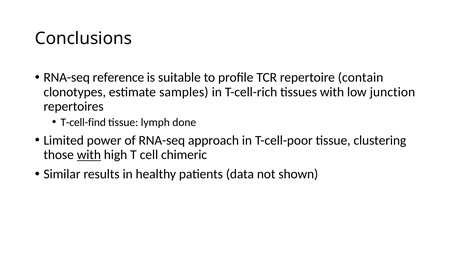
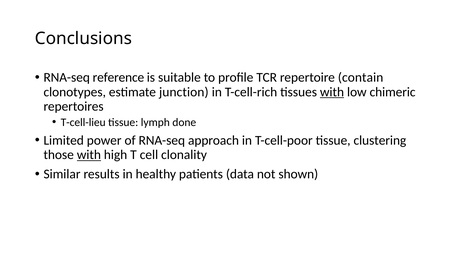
samples: samples -> junction (184, 92)
with underline: none -> present (332, 92)
junction: junction -> chimeric (393, 92)
T-cell-find: T-cell-find -> T-cell-lieu (83, 122)
chimeric: chimeric -> clonality (184, 155)
